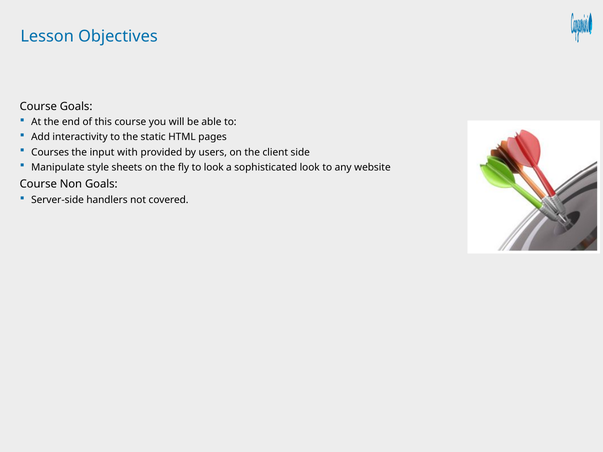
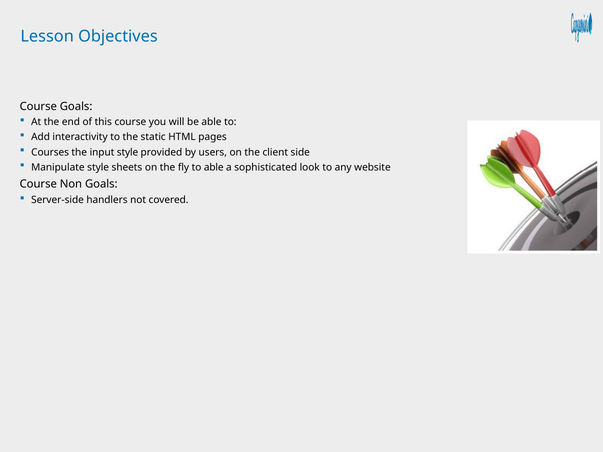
input with: with -> style (128, 152)
to look: look -> able (214, 167)
